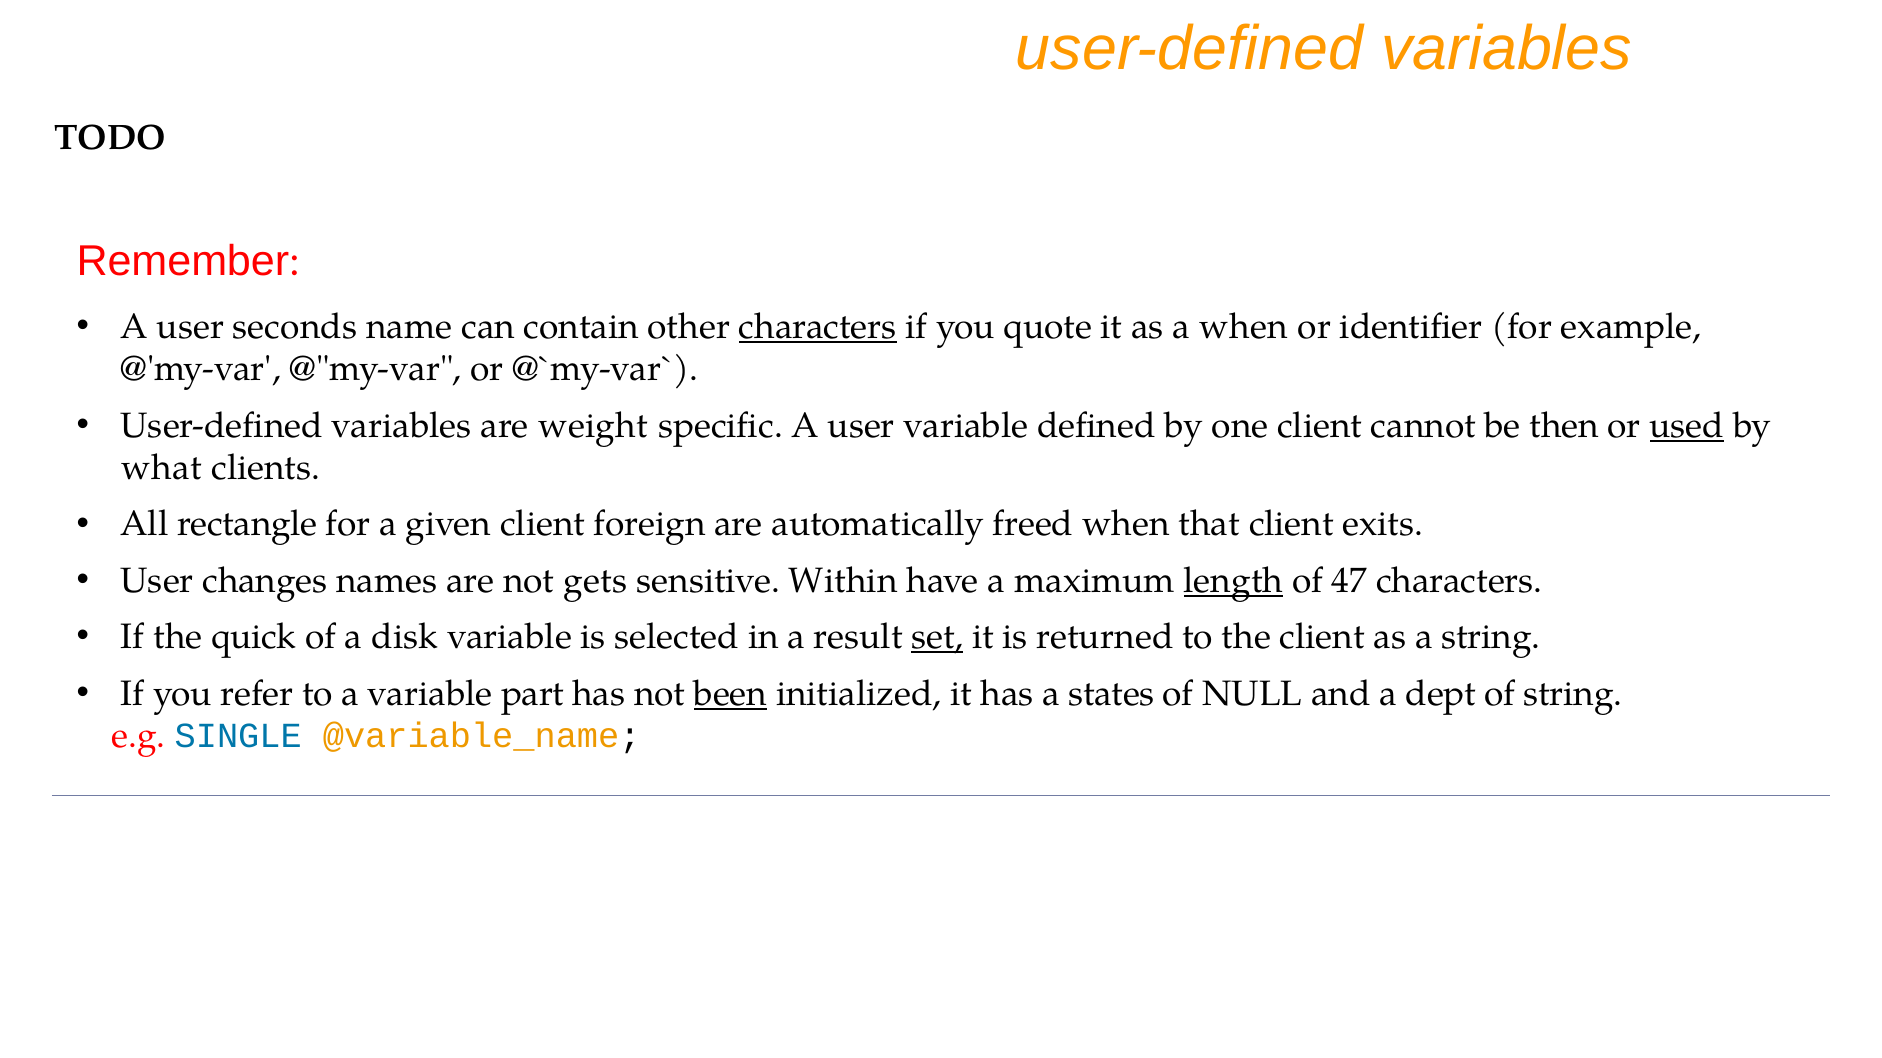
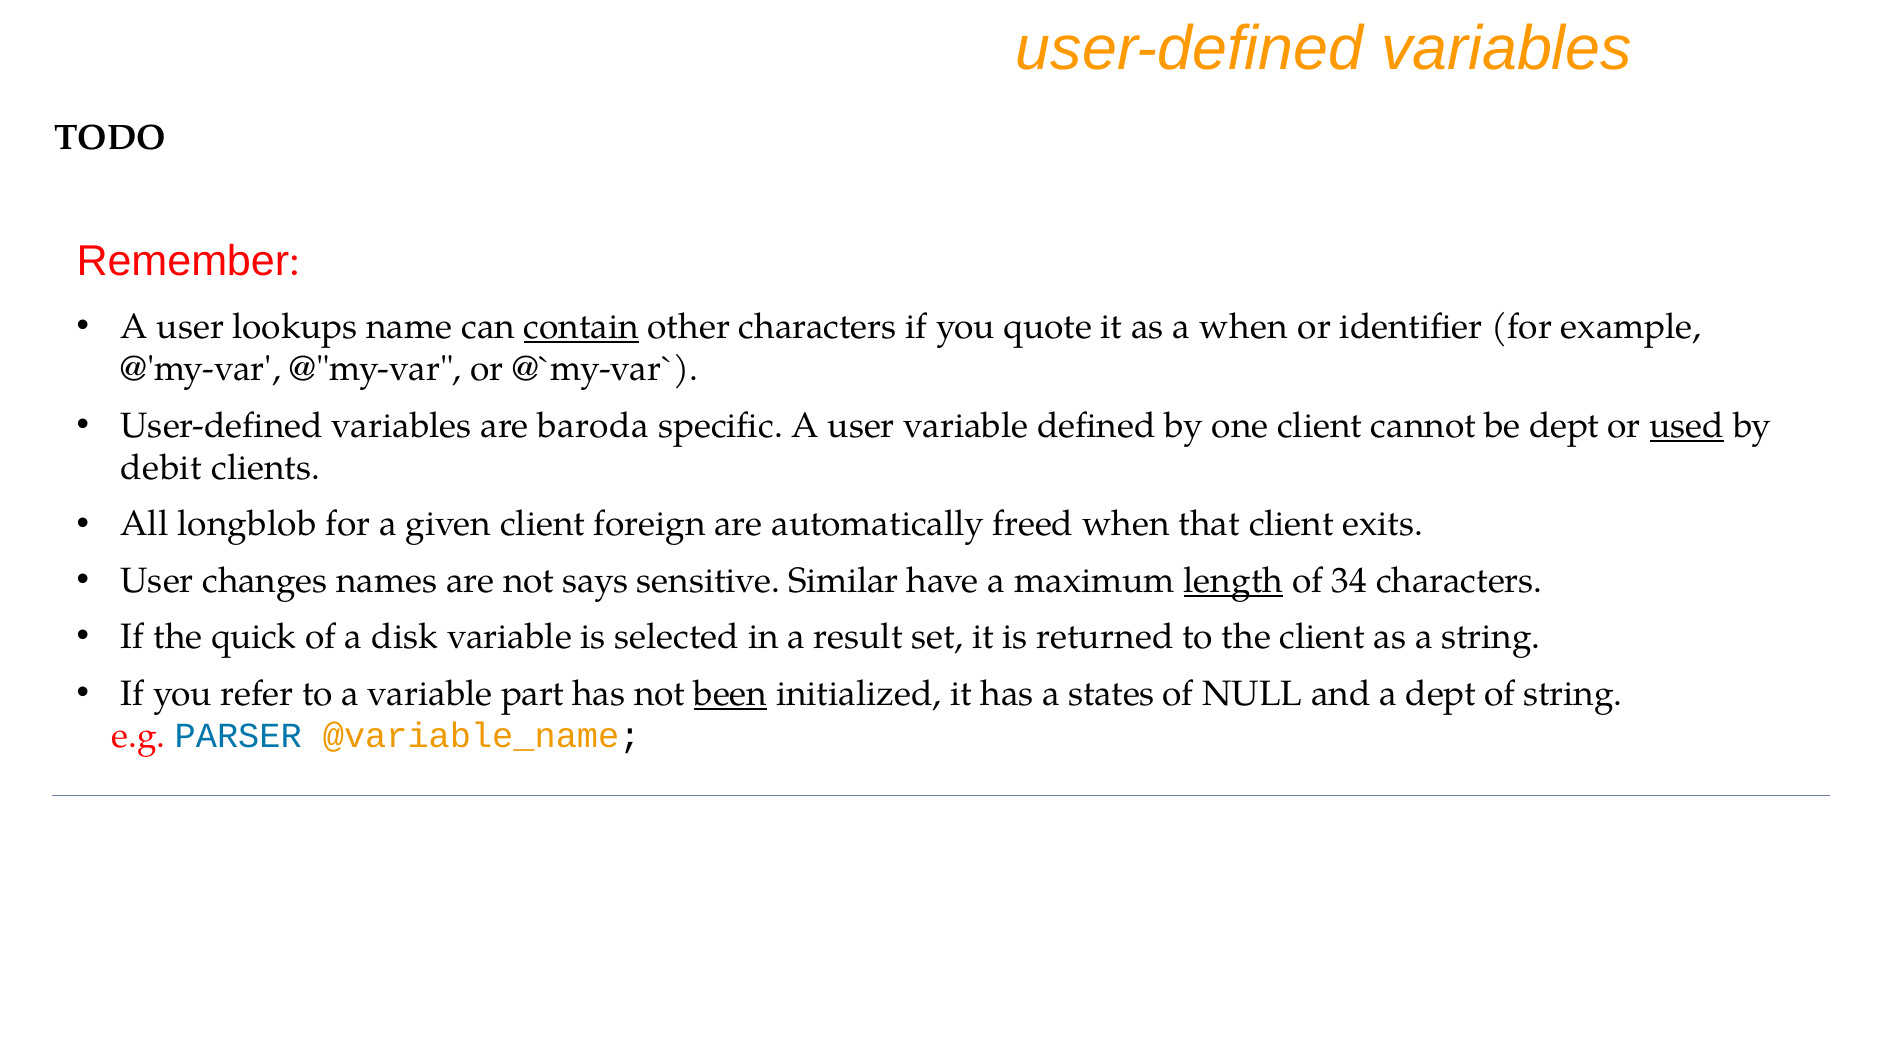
seconds: seconds -> lookups (295, 327)
contain underline: none -> present (581, 327)
characters underline: present -> none (818, 327)
weight: weight -> baroda (593, 426)
be then: then -> dept (1564, 426)
what: what -> debit (161, 468)
rectangle: rectangle -> longblob (247, 525)
gets: gets -> says (596, 581)
Within: Within -> Similar (843, 581)
47: 47 -> 34 (1350, 581)
set underline: present -> none (937, 638)
SINGLE: SINGLE -> PARSER (238, 736)
